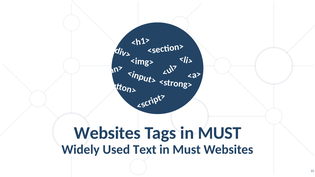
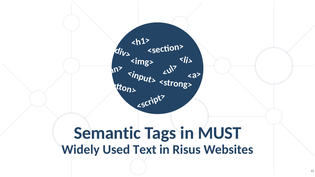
Websites: Websites -> Semantic (107, 133)
Must: Must -> Risus (187, 150)
